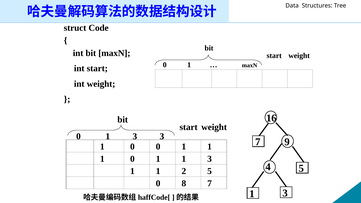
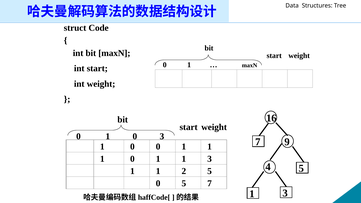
0 1 3: 3 -> 0 (135, 136)
0 8: 8 -> 5 (184, 183)
